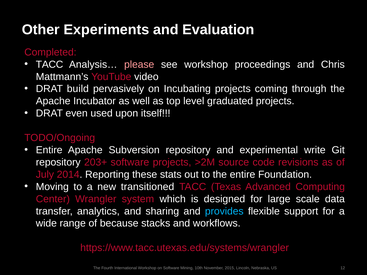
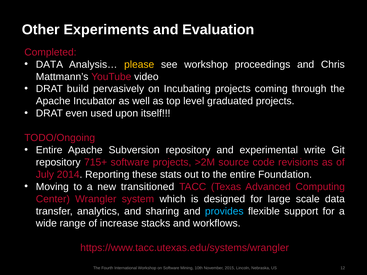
TACC: TACC -> DATA (49, 64)
please colour: pink -> yellow (139, 64)
203+: 203+ -> 715+ (96, 162)
because: because -> increase (119, 224)
